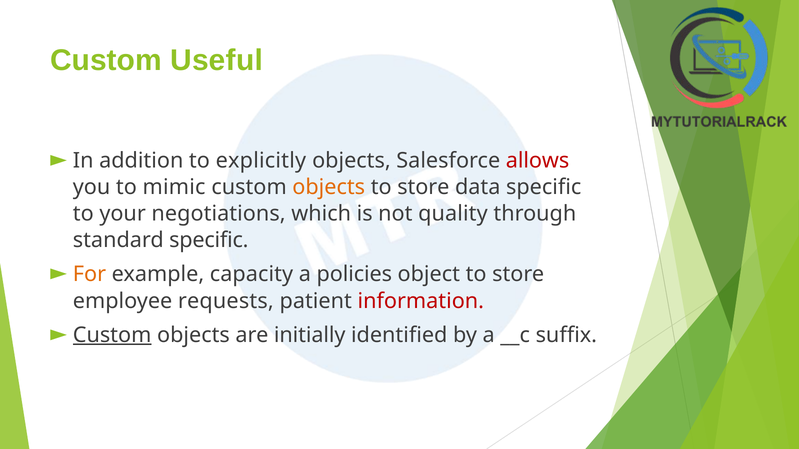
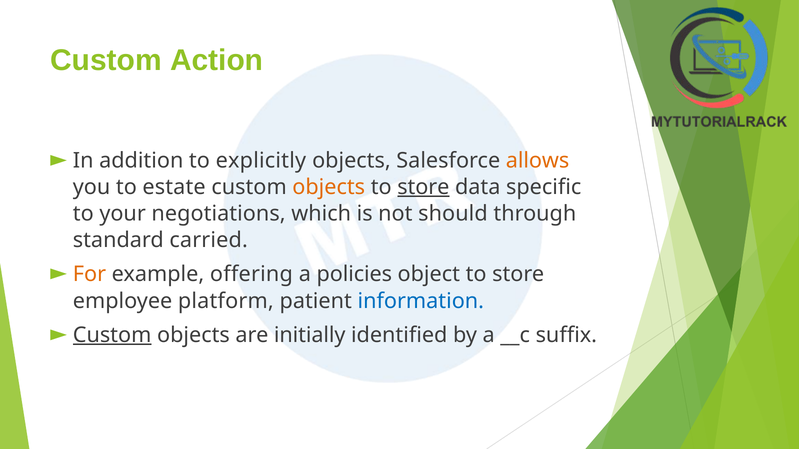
Useful: Useful -> Action (217, 60)
allows colour: red -> orange (538, 161)
mimic: mimic -> estate (174, 187)
store underline: none -> present (423, 187)
quality: quality -> should (453, 214)
standard specific: specific -> carried (209, 240)
capacity: capacity -> offering (251, 275)
requests: requests -> platform (226, 301)
information colour: red -> blue (421, 301)
